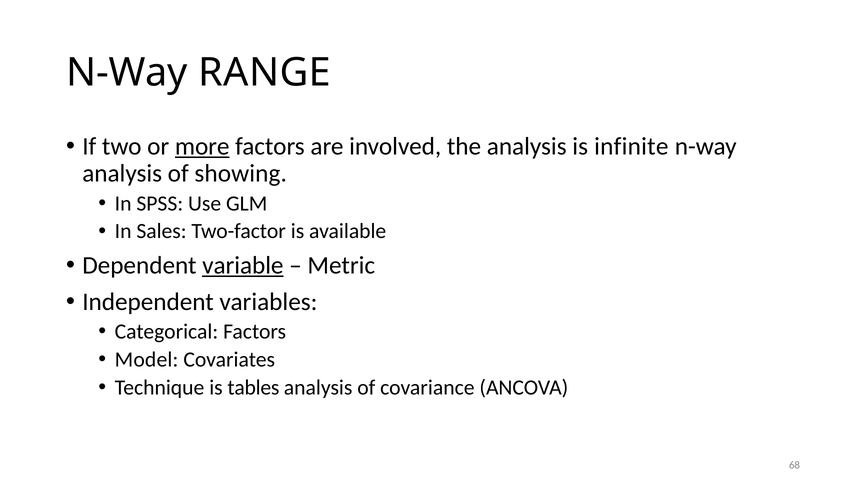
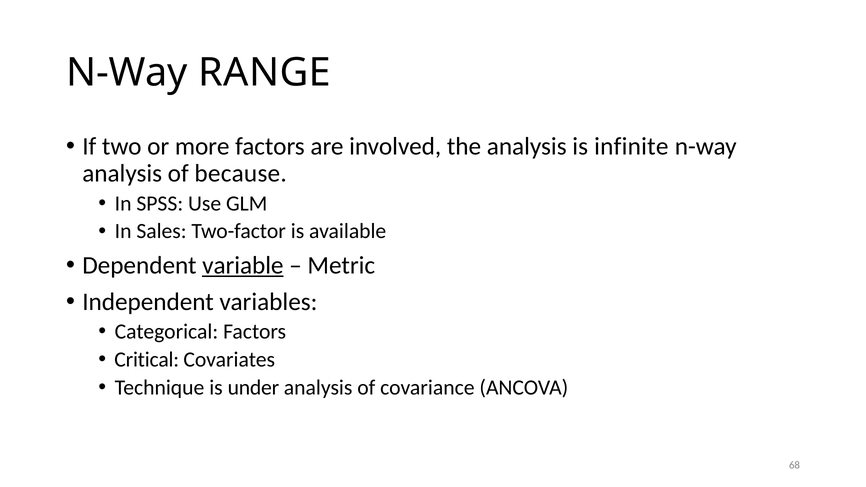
more underline: present -> none (202, 146)
showing: showing -> because (241, 174)
Model: Model -> Critical (147, 360)
tables: tables -> under (253, 387)
